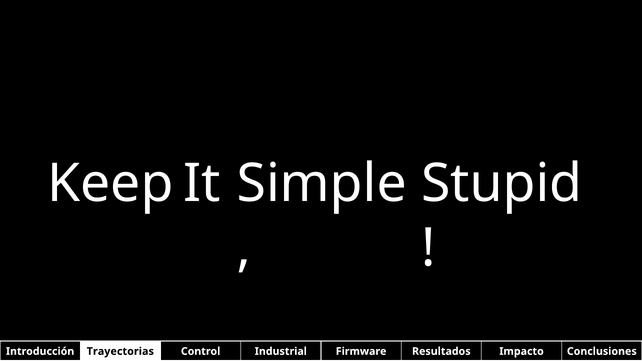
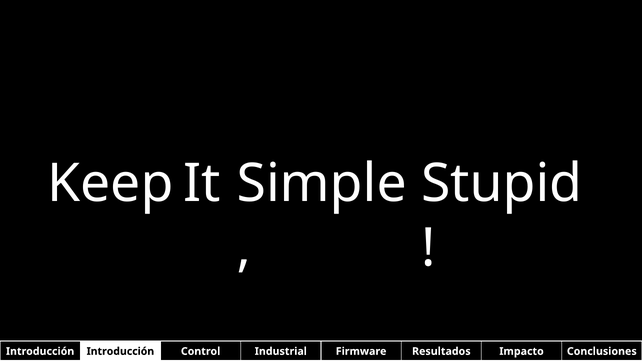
Introducción Trayectorias: Trayectorias -> Introducción (120, 351)
